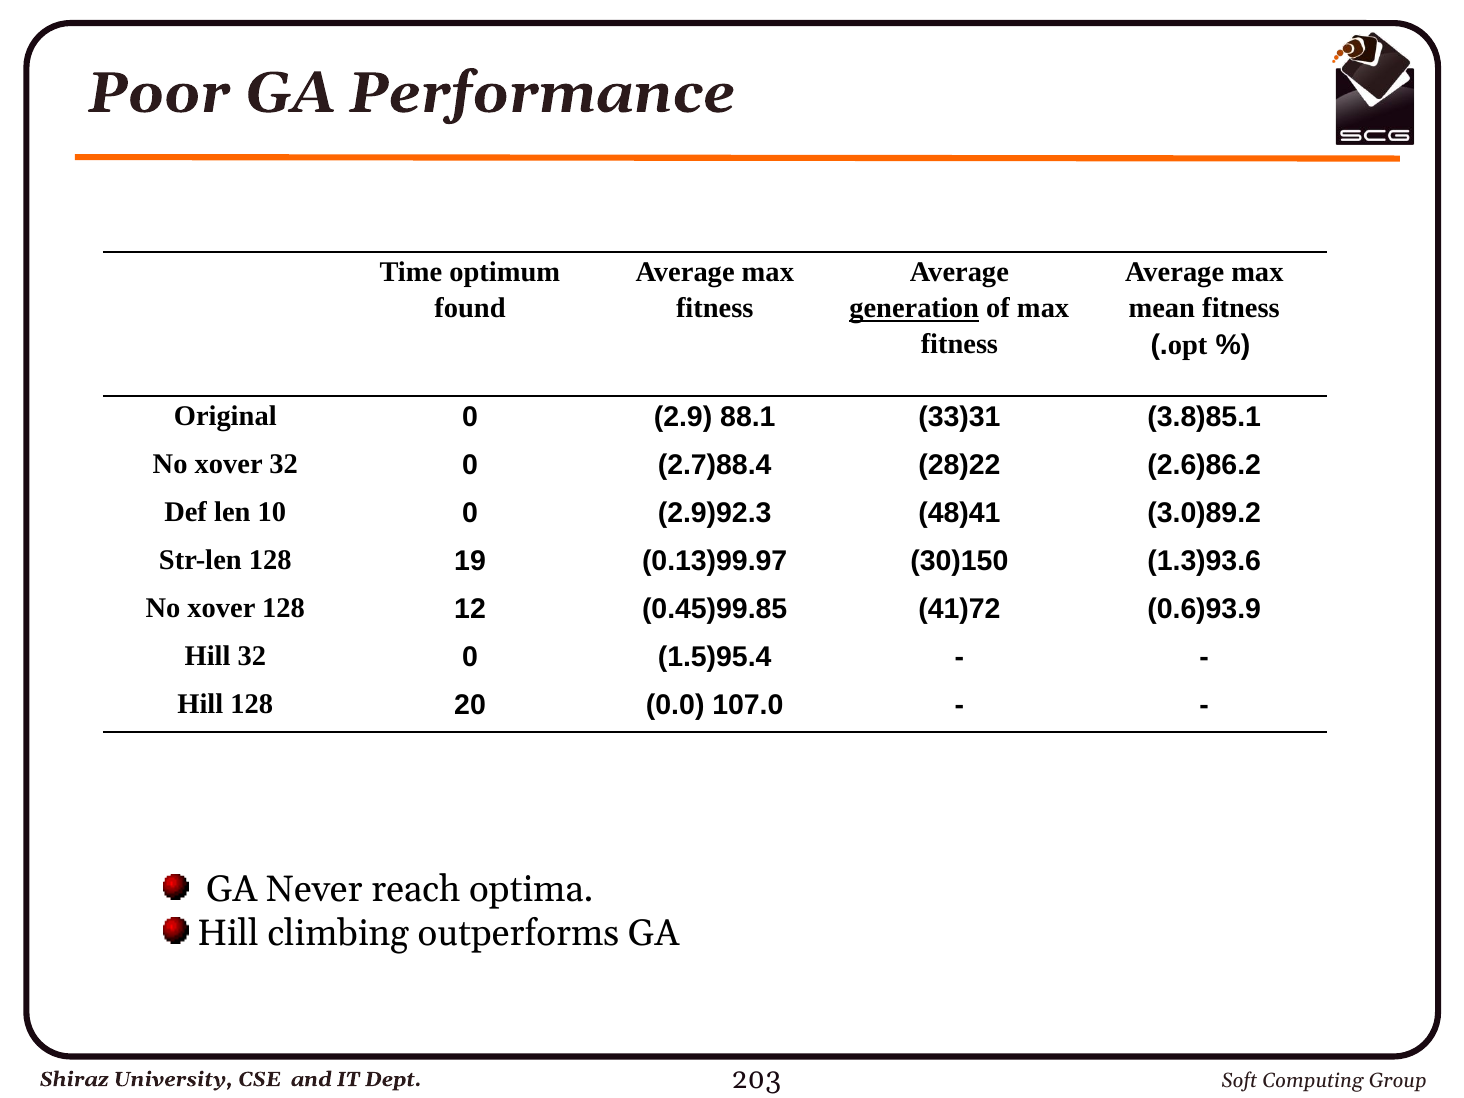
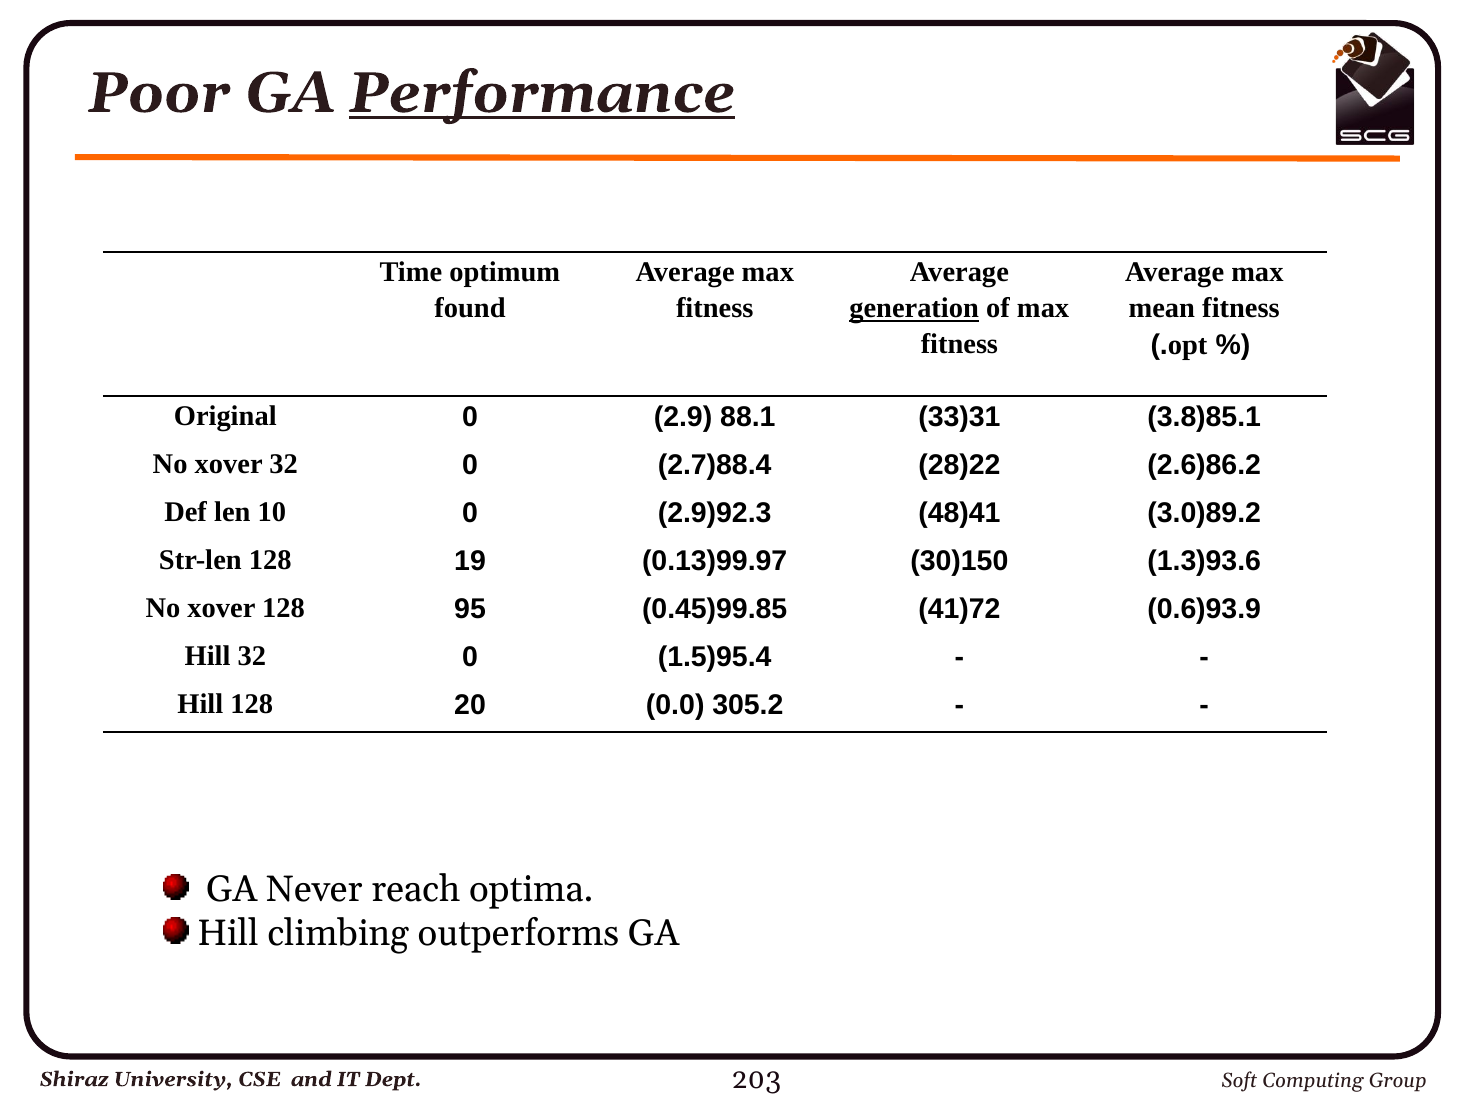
Performance underline: none -> present (542, 93)
12: 12 -> 95 (470, 609)
107.0: 107.0 -> 305.2 (748, 705)
